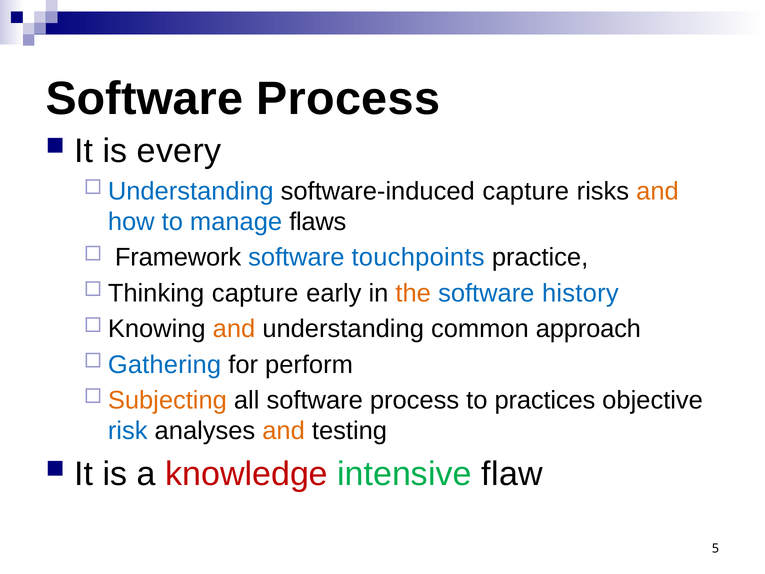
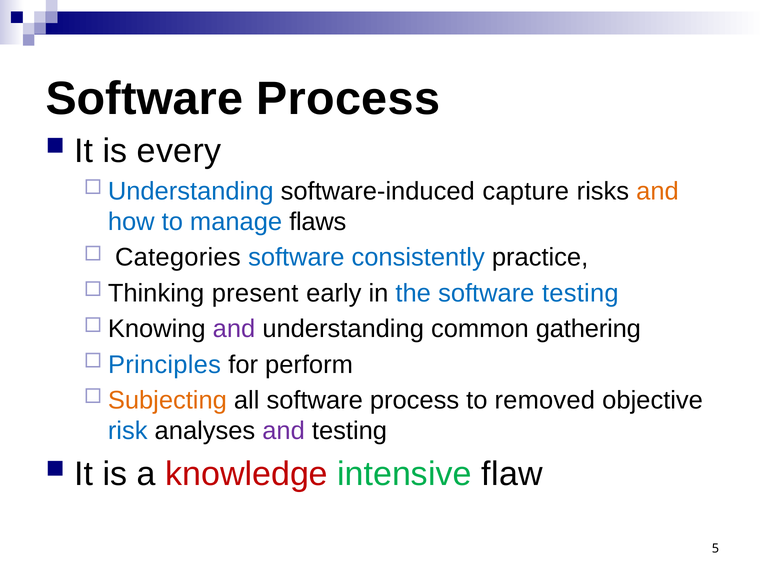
Framework: Framework -> Categories (178, 257)
touchpoints: touchpoints -> consistently (418, 257)
Thinking capture: capture -> present (255, 293)
the colour: orange -> blue (413, 293)
software history: history -> testing (580, 293)
and colour: orange -> purple (234, 329)
approach: approach -> gathering (588, 329)
Gathering: Gathering -> Principles (164, 365)
practices: practices -> removed (545, 400)
and colour: orange -> purple (284, 431)
